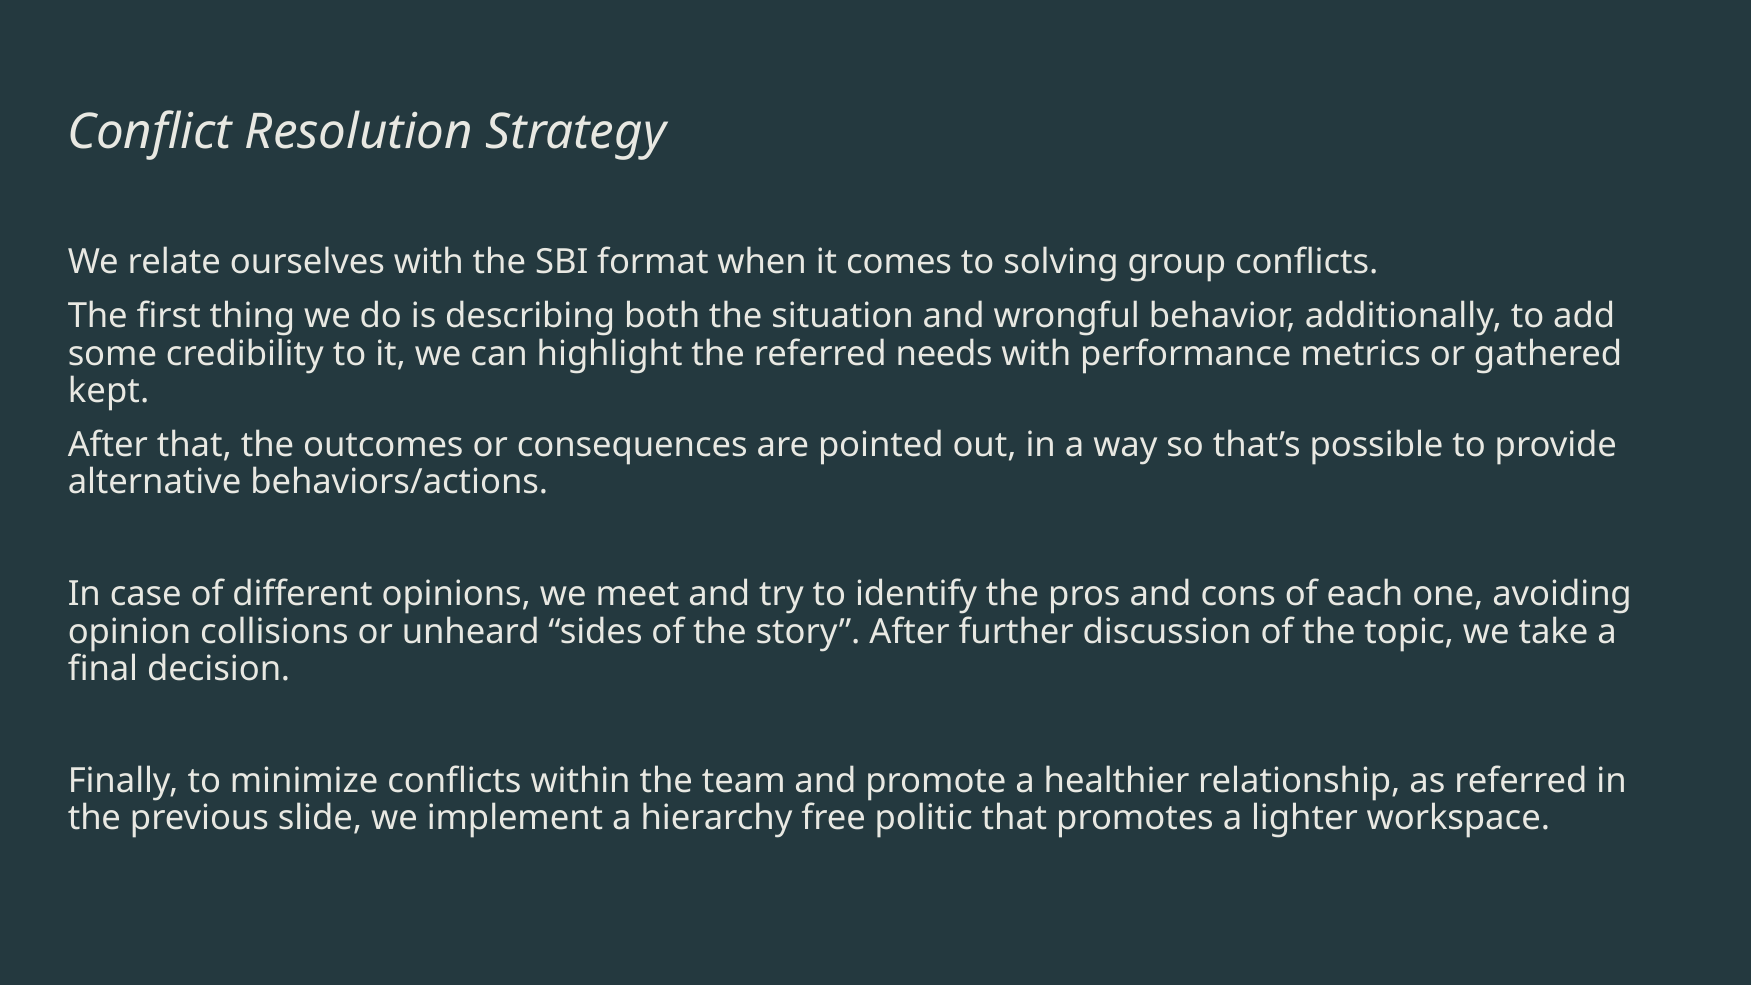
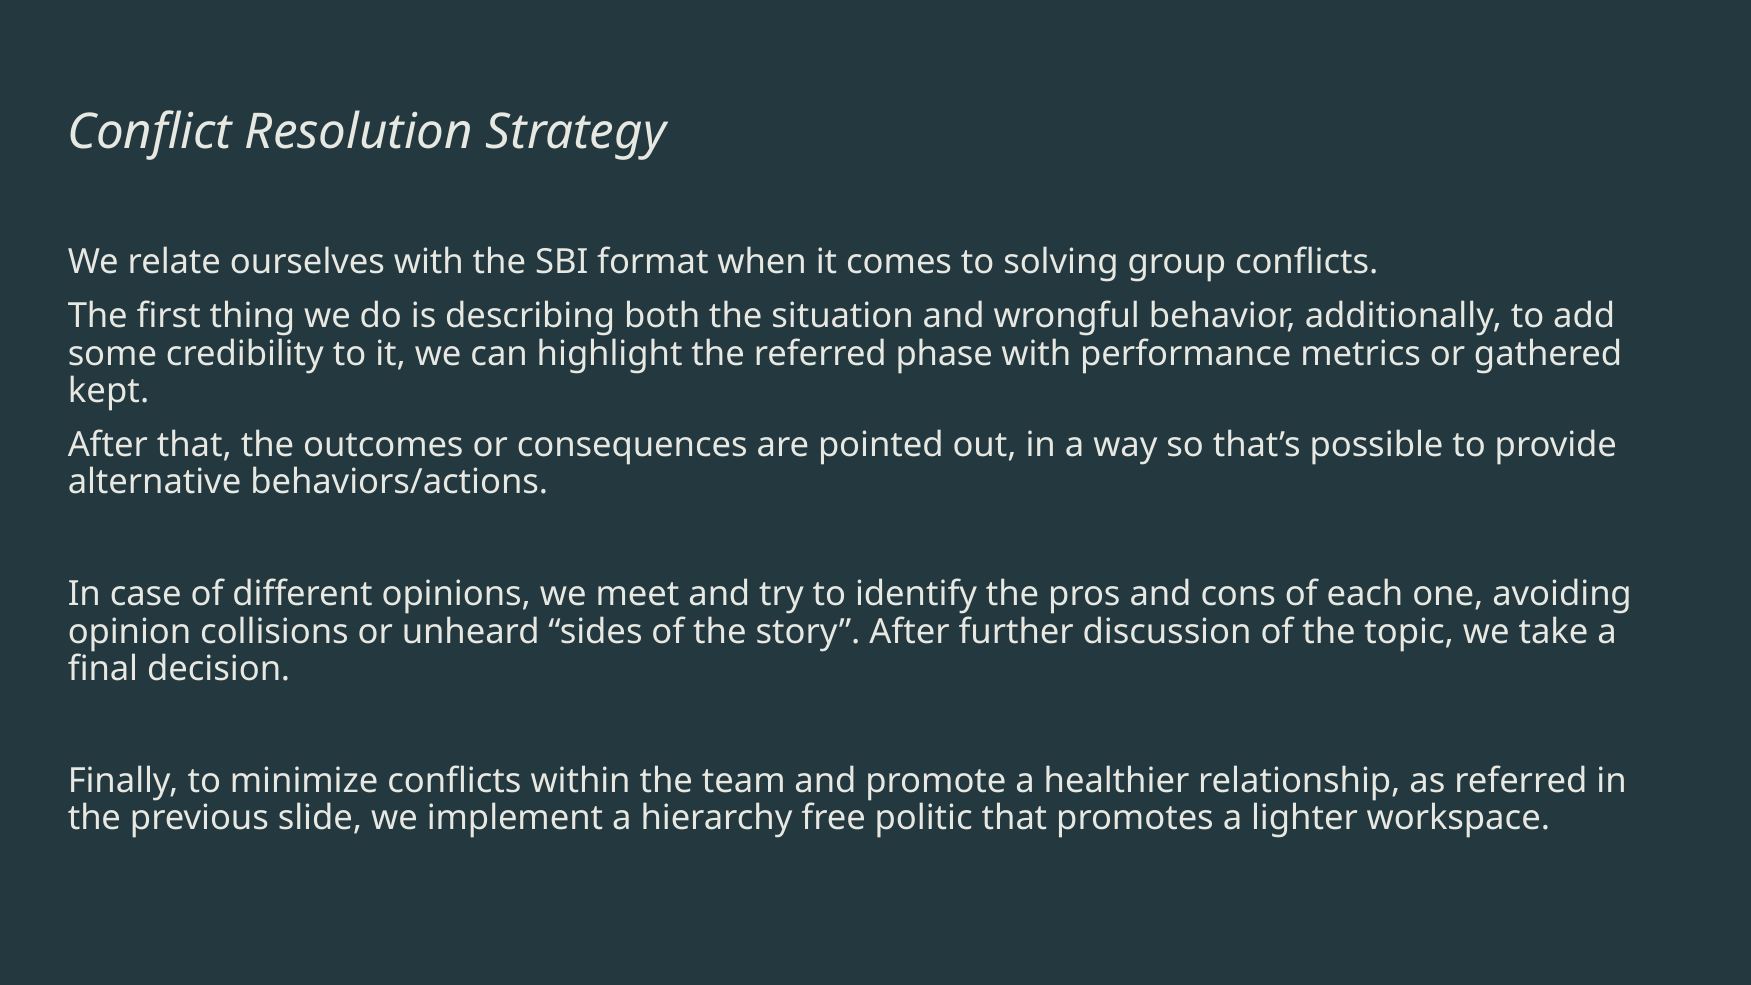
needs: needs -> phase (944, 354)
